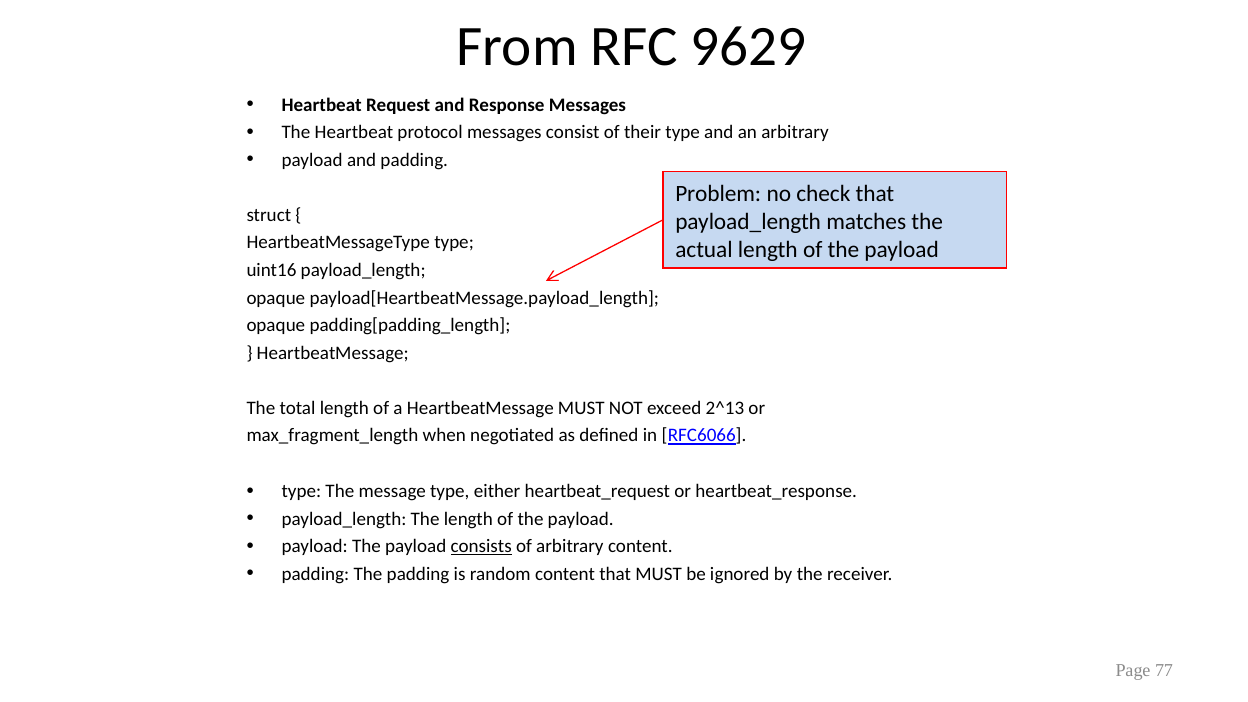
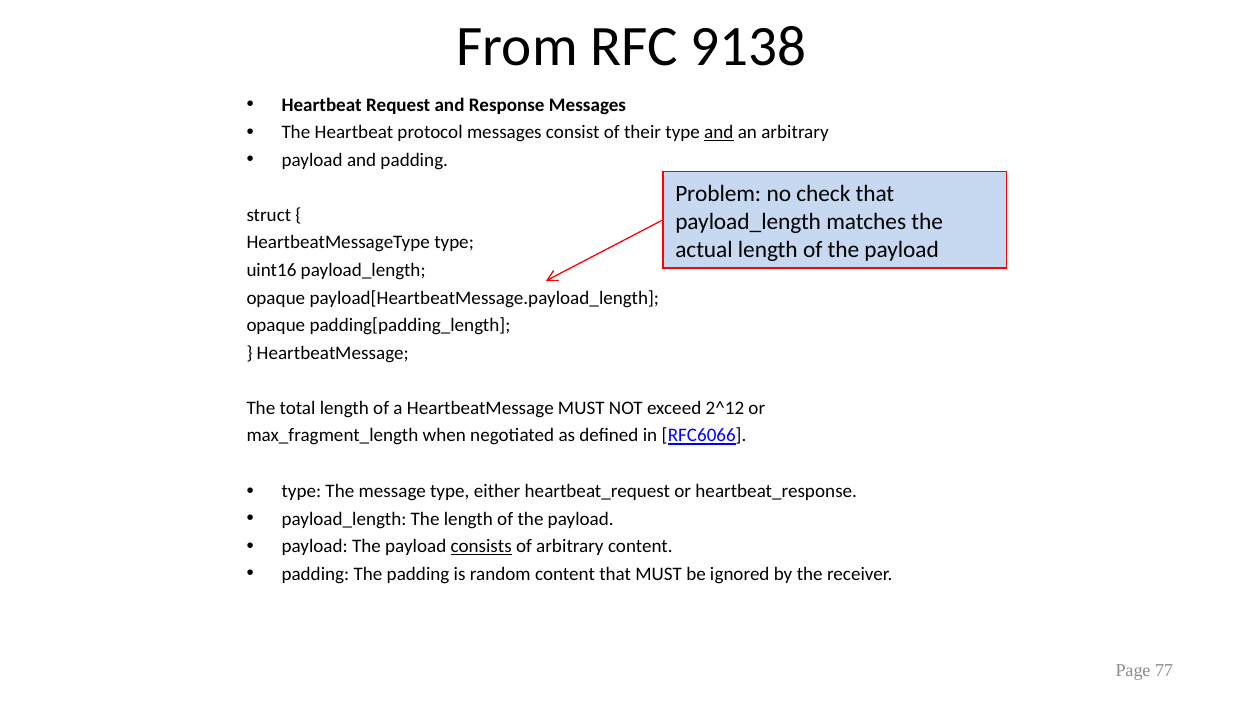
9629: 9629 -> 9138 (749, 47)
and underline: none -> present (719, 132)
2^13: 2^13 -> 2^12 (725, 408)
